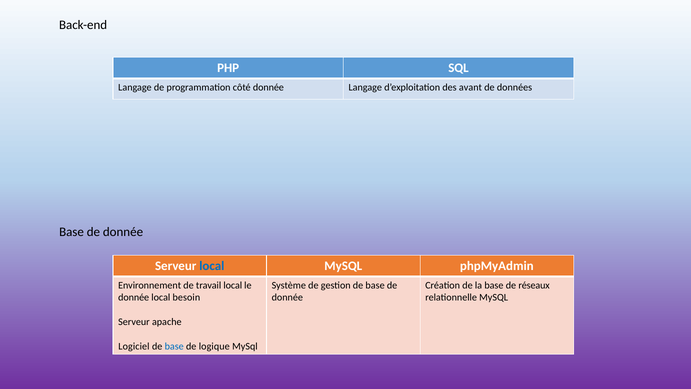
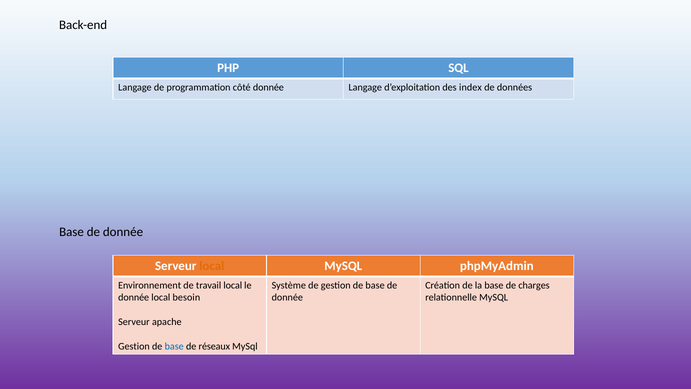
avant: avant -> index (470, 87)
local colour: blue -> orange (212, 266)
réseaux: réseaux -> charges (534, 285)
Logiciel: Logiciel -> Gestion (134, 346)
logique: logique -> réseaux (214, 346)
